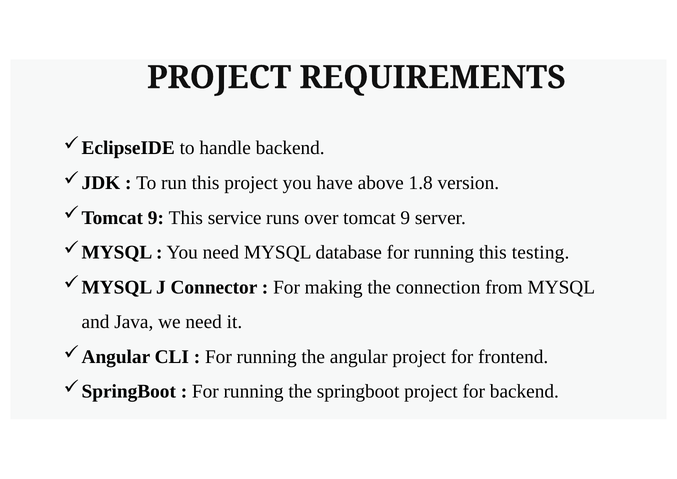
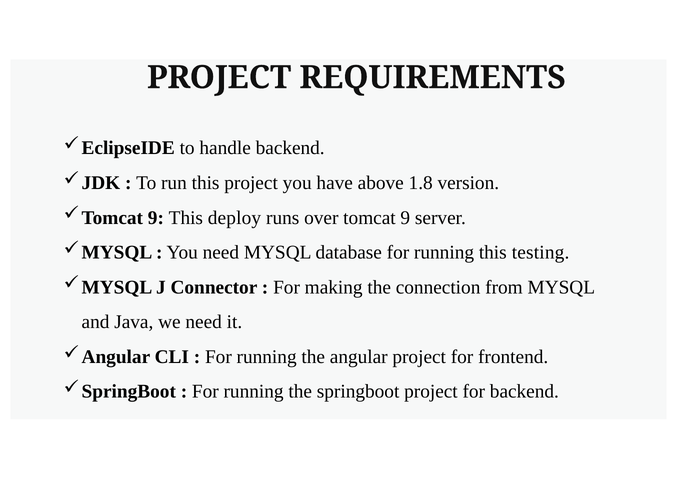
service: service -> deploy (234, 217)
